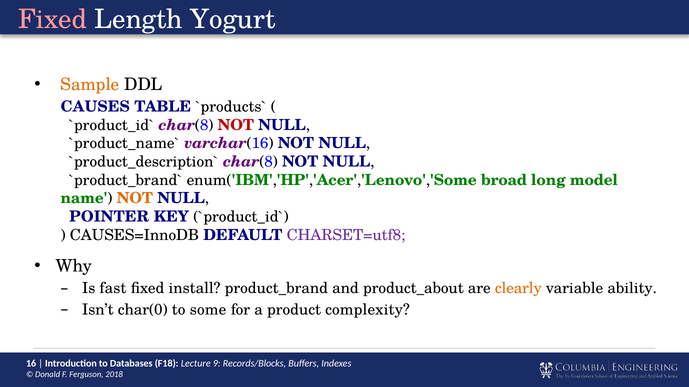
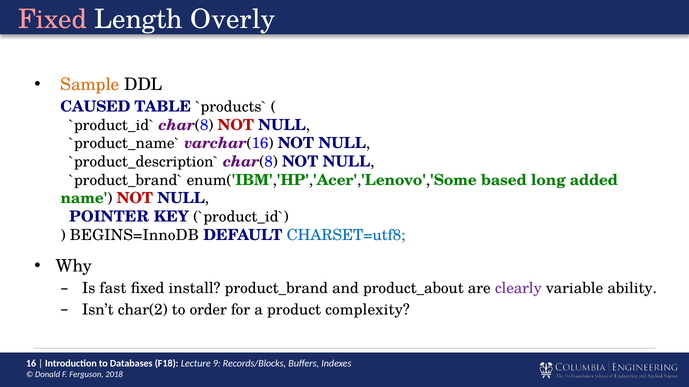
Yogurt: Yogurt -> Overly (233, 20)
CAUSES: CAUSES -> CAUSED (95, 107)
broad: broad -> based (504, 180)
model: model -> added (594, 180)
NOT colour: orange -> red (135, 199)
CAUSES=InnoDB: CAUSES=InnoDB -> BEGINS=InnoDB (134, 235)
CHARSET=utf8 colour: purple -> blue (346, 235)
clearly colour: orange -> purple (518, 289)
char(0: char(0 -> char(2 (143, 310)
some: some -> order (208, 310)
